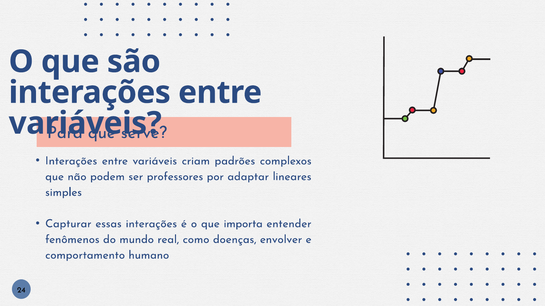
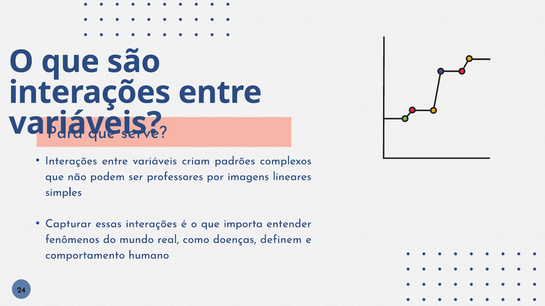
adaptar: adaptar -> imagens (248, 177)
envolver: envolver -> definem (281, 240)
